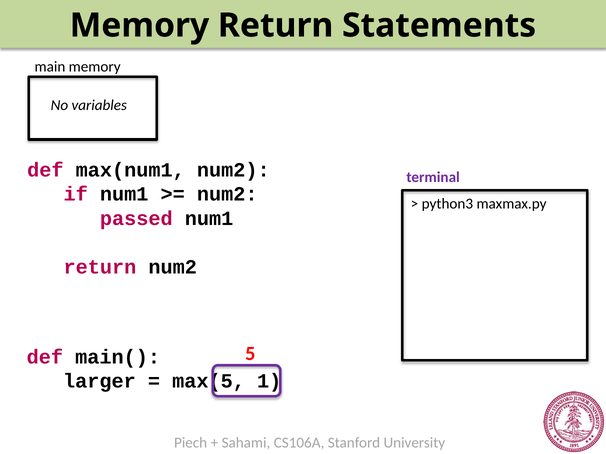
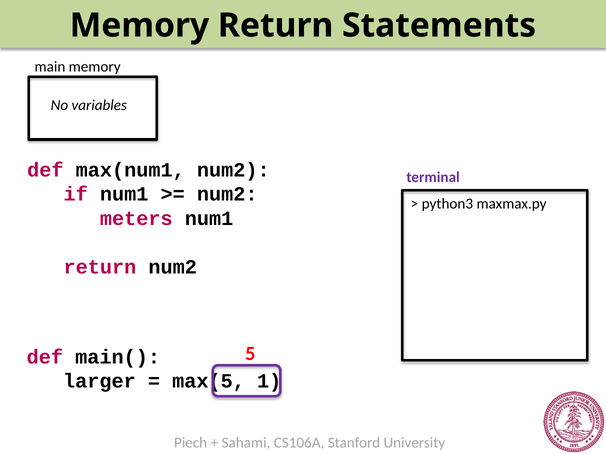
passed: passed -> meters (136, 219)
